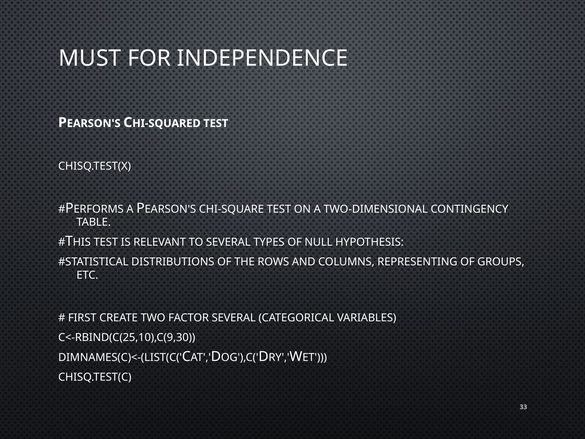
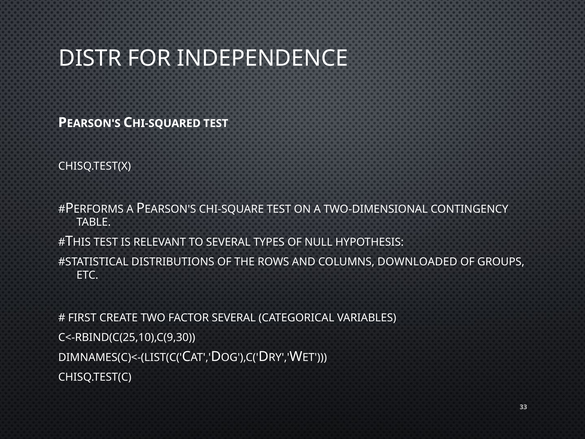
MUST: MUST -> DISTR (90, 58)
REPRESENTING: REPRESENTING -> DOWNLOADED (417, 262)
